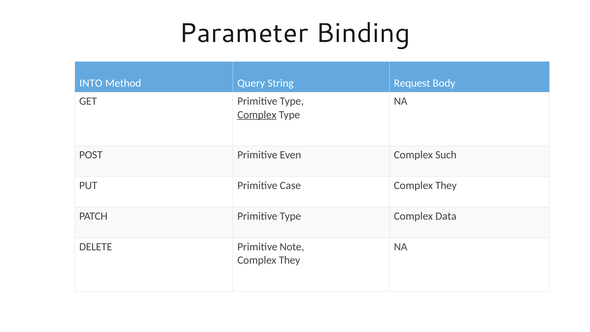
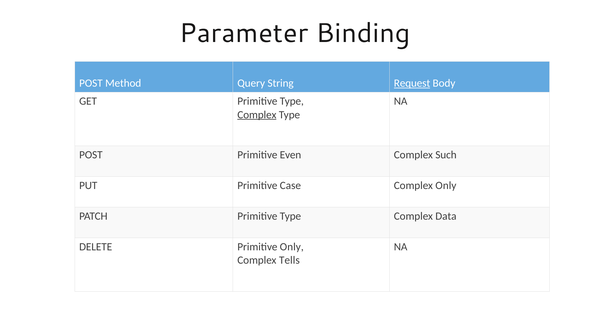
INTO: INTO -> POST (91, 83)
Request underline: none -> present (412, 83)
They: They -> Only (446, 185)
Primitive Note: Note -> Only (292, 247)
They: They -> Tells (289, 260)
